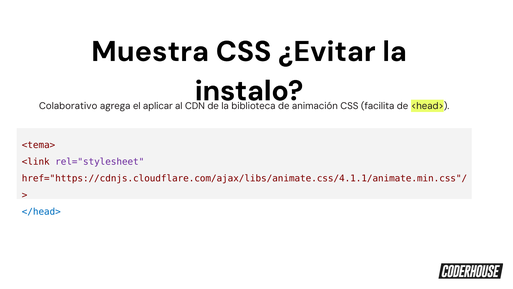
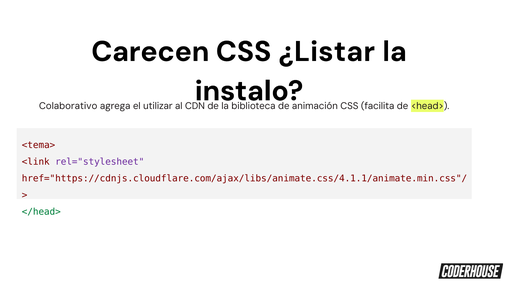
Muestra: Muestra -> Carecen (150, 51)
¿Evitar: ¿Evitar -> ¿Listar (327, 51)
aplicar: aplicar -> utilizar (158, 106)
</head> colour: blue -> green (41, 212)
